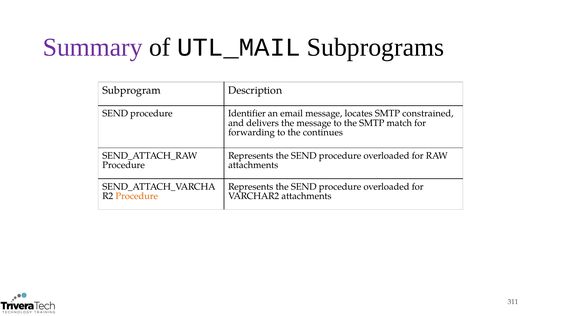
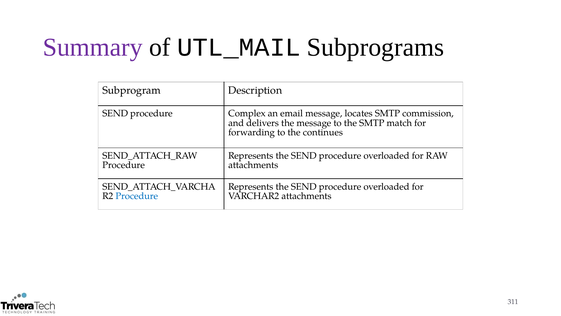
Identifier: Identifier -> Complex (247, 113)
constrained: constrained -> commission (428, 113)
Procedure colour: orange -> blue (137, 196)
